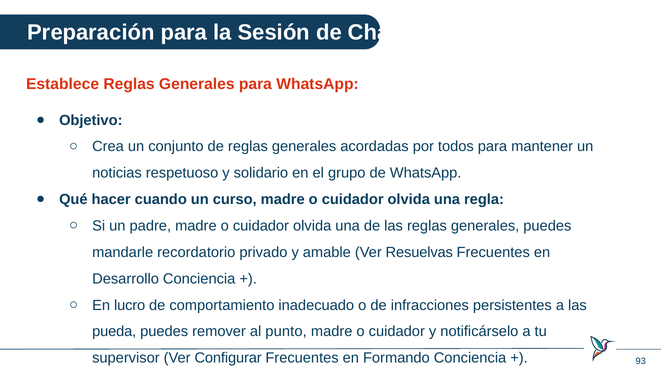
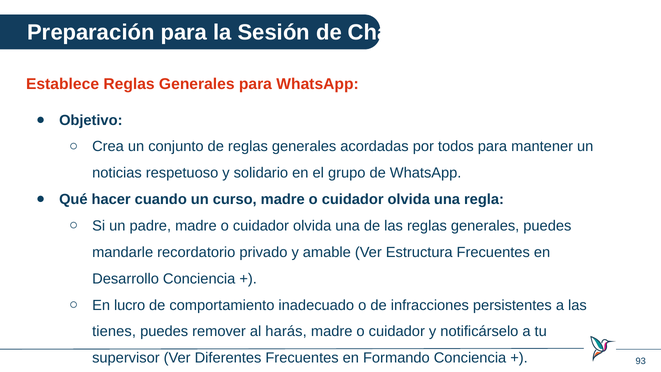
Resuelvas: Resuelvas -> Estructura (419, 252)
pueda: pueda -> tienes (114, 331)
punto: punto -> harás (286, 331)
Configurar: Configurar -> Diferentes (228, 358)
